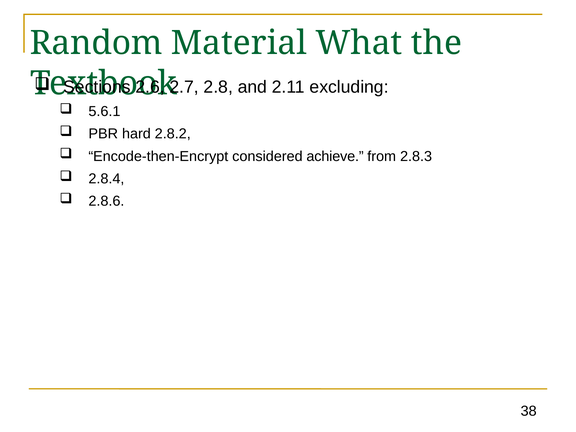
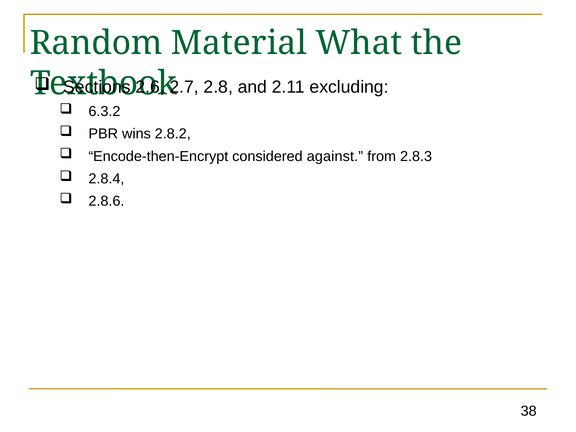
5.6.1: 5.6.1 -> 6.3.2 (104, 111)
hard: hard -> wins (136, 134)
achieve: achieve -> against (335, 156)
